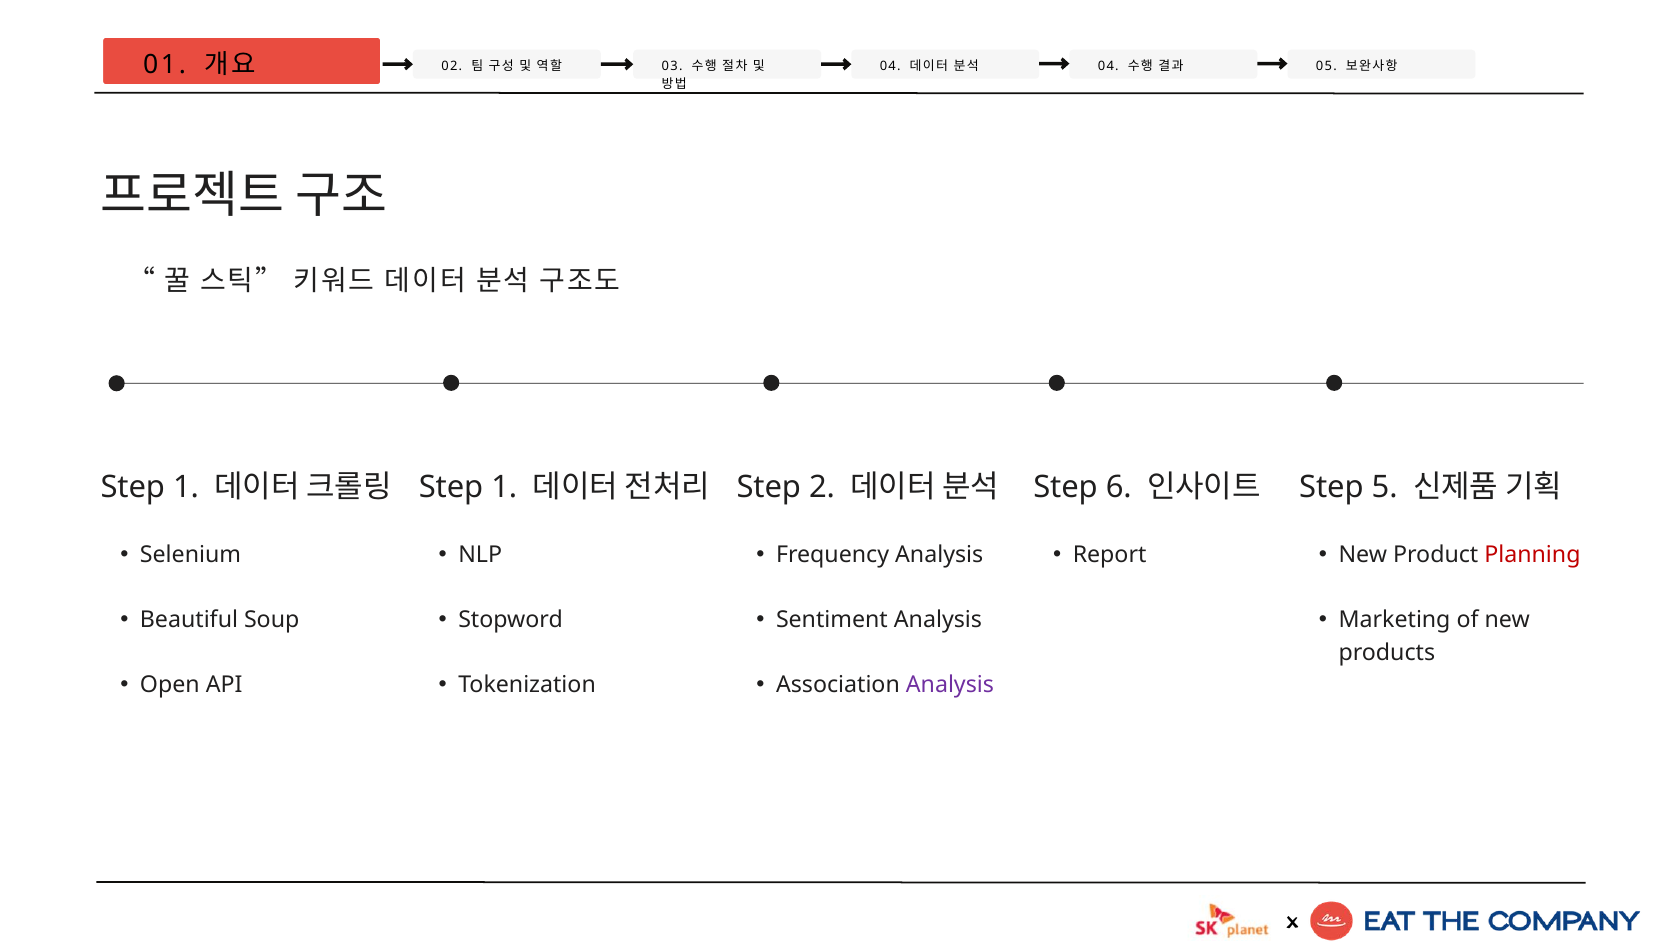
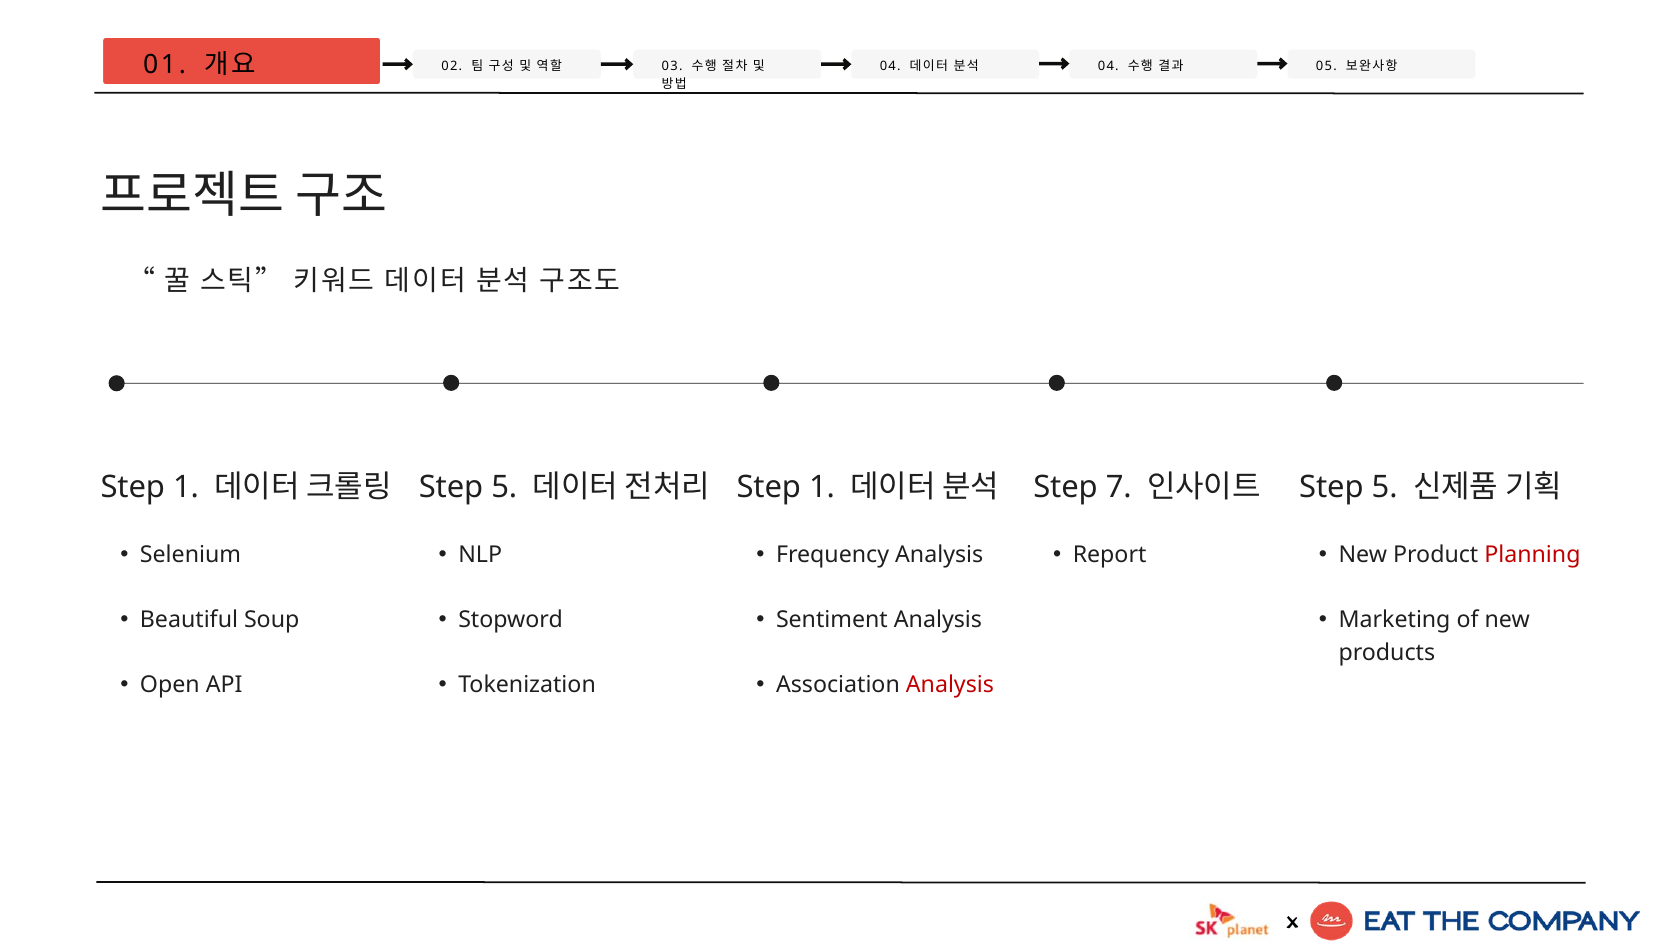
1: 1 -> 5 (504, 487)
2: 2 -> 1 (822, 487)
6: 6 -> 7 (1119, 487)
Analysis colour: purple -> red (950, 685)
